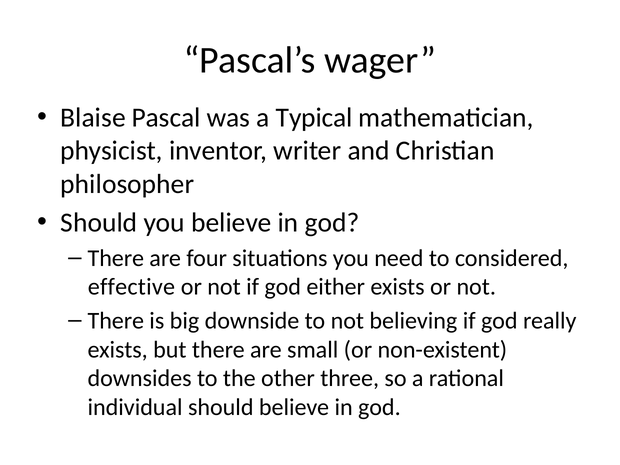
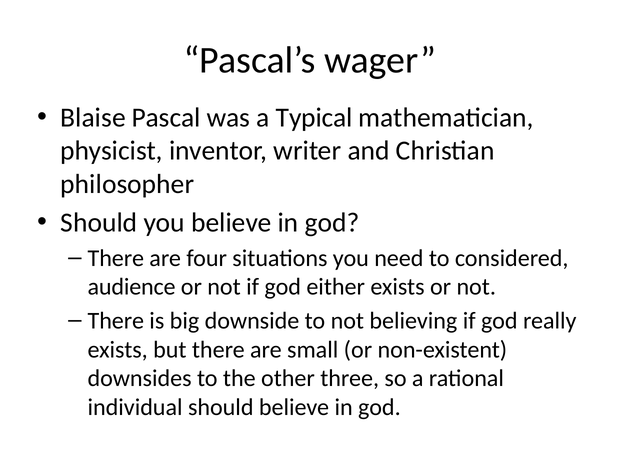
effective: effective -> audience (132, 287)
